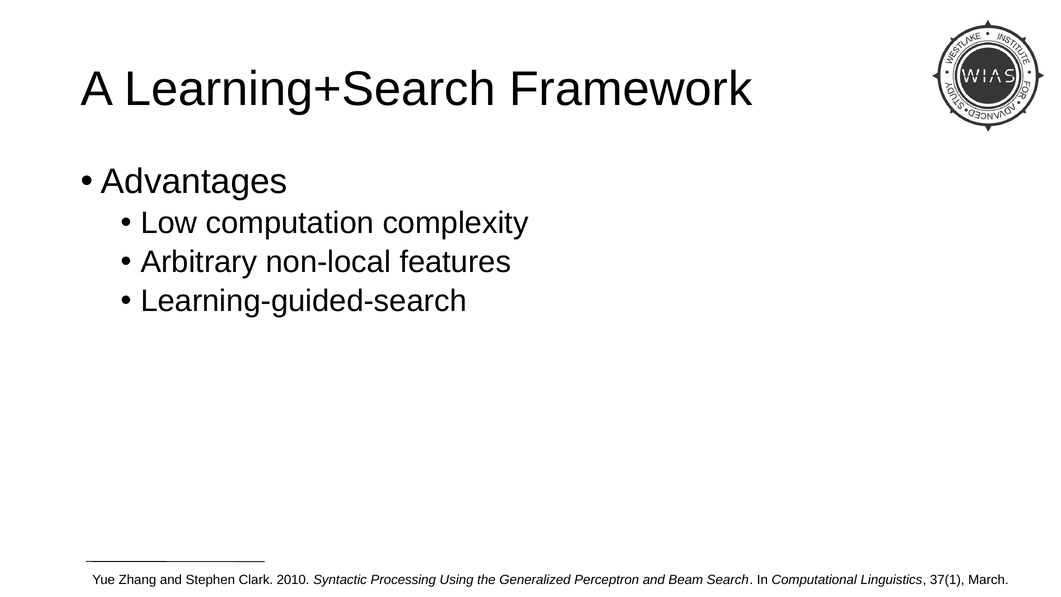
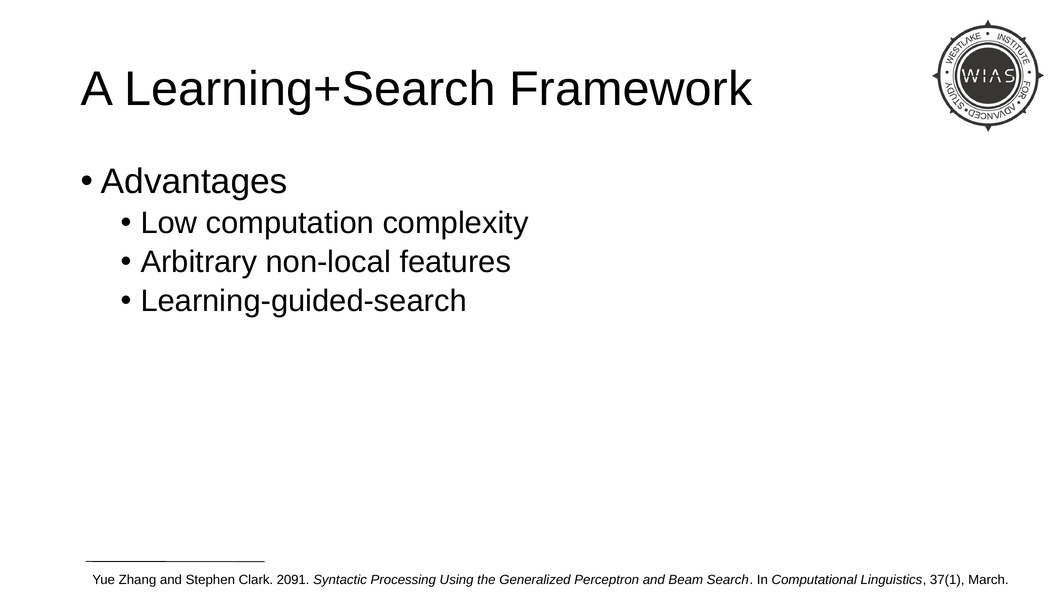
2010: 2010 -> 2091 (293, 580)
